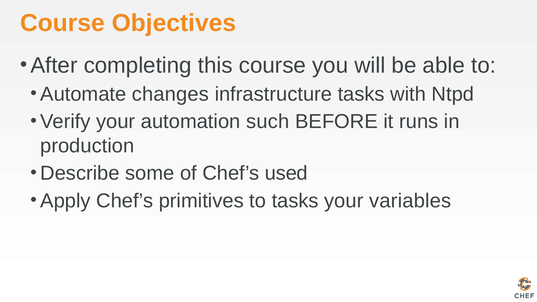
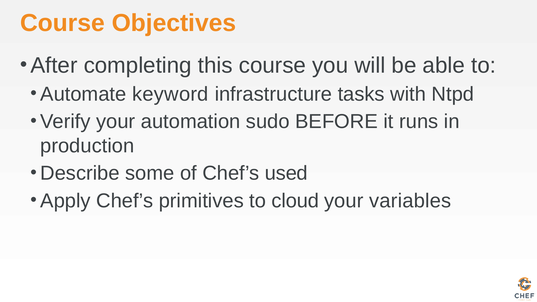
changes: changes -> keyword (170, 94)
such: such -> sudo (268, 122)
to tasks: tasks -> cloud (295, 201)
